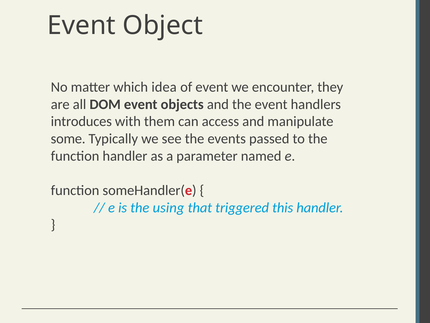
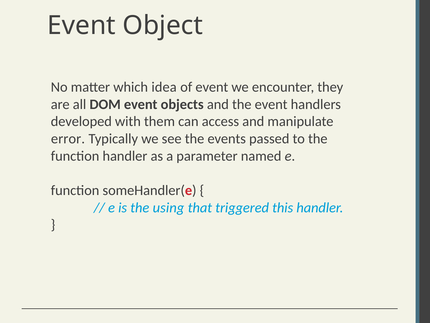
introduces: introduces -> developed (81, 121)
some: some -> error (68, 139)
